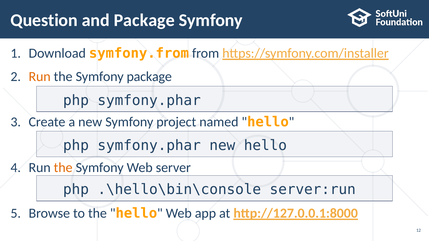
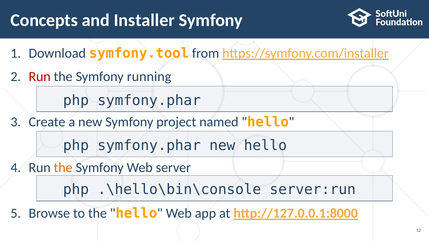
Question: Question -> Concepts (44, 20)
and Package: Package -> Installer (144, 20)
symfony.from: symfony.from -> symfony.tool (139, 53)
Run colour: orange -> red (40, 77)
Symfony package: package -> running (149, 77)
